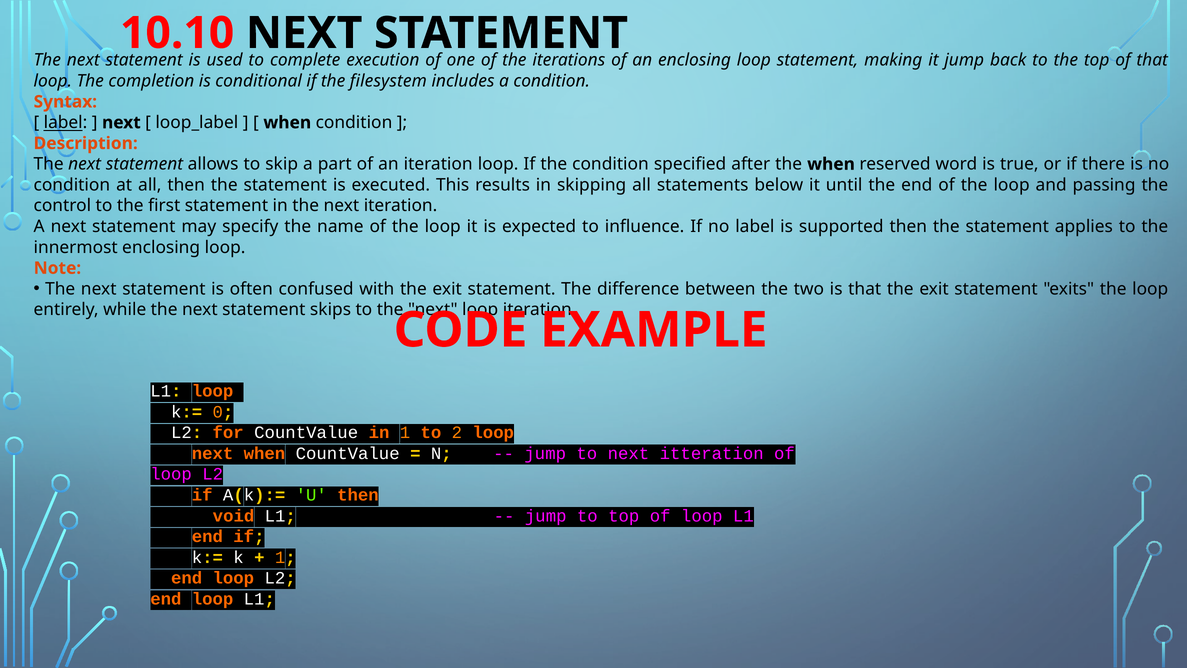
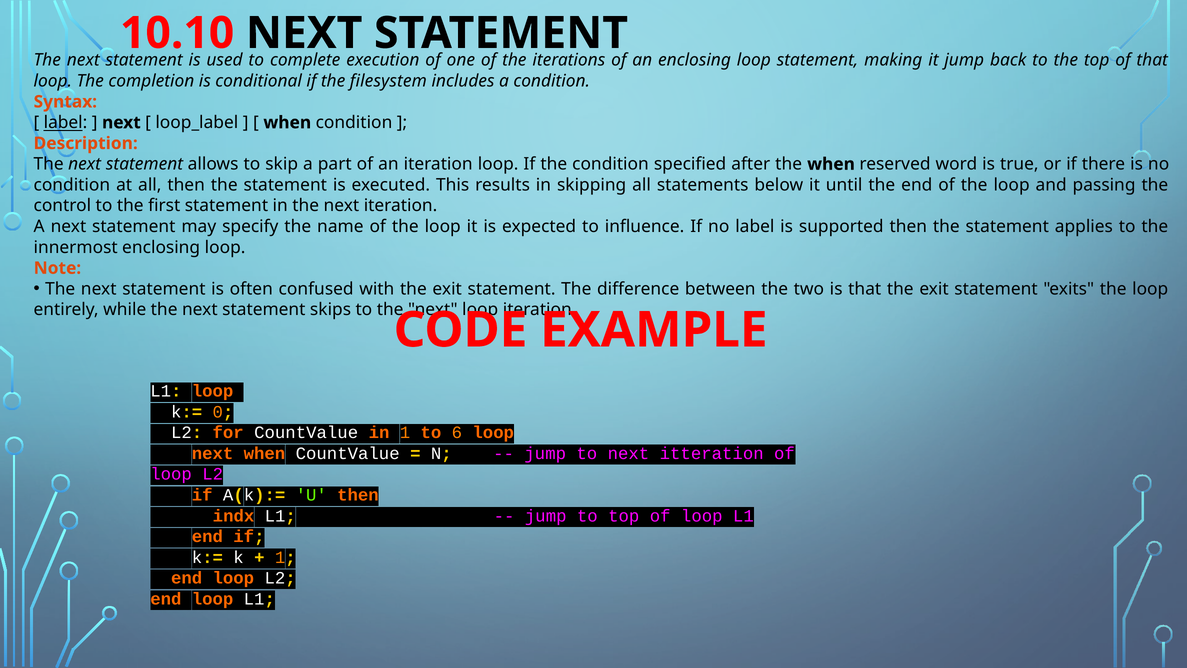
2: 2 -> 6 (457, 432)
void: void -> indx (234, 516)
